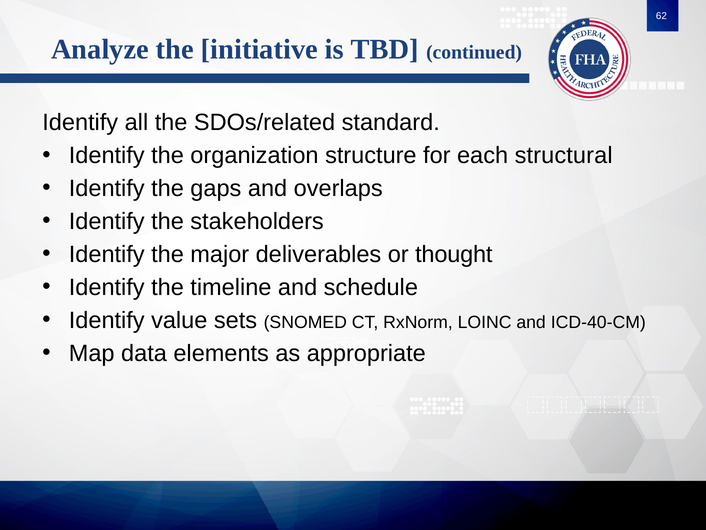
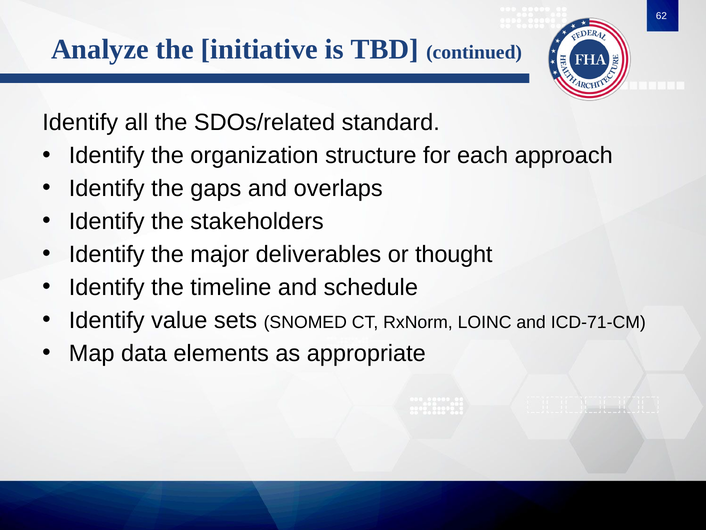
structural: structural -> approach (564, 155)
ICD-40-CM: ICD-40-CM -> ICD-71-CM (598, 322)
